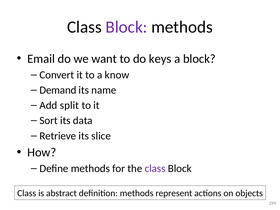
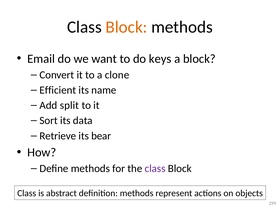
Block colour: purple -> orange (126, 27)
know: know -> clone (117, 75)
Demand: Demand -> Efficient (58, 90)
slice: slice -> bear (101, 136)
